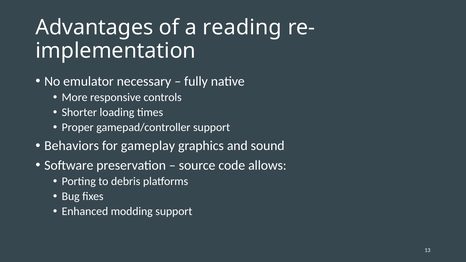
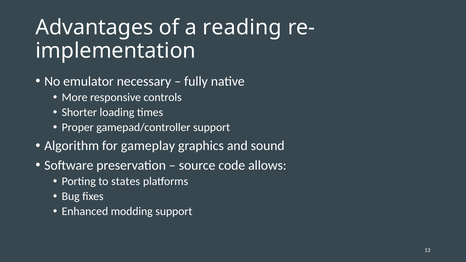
Behaviors: Behaviors -> Algorithm (72, 146)
debris: debris -> states (126, 181)
